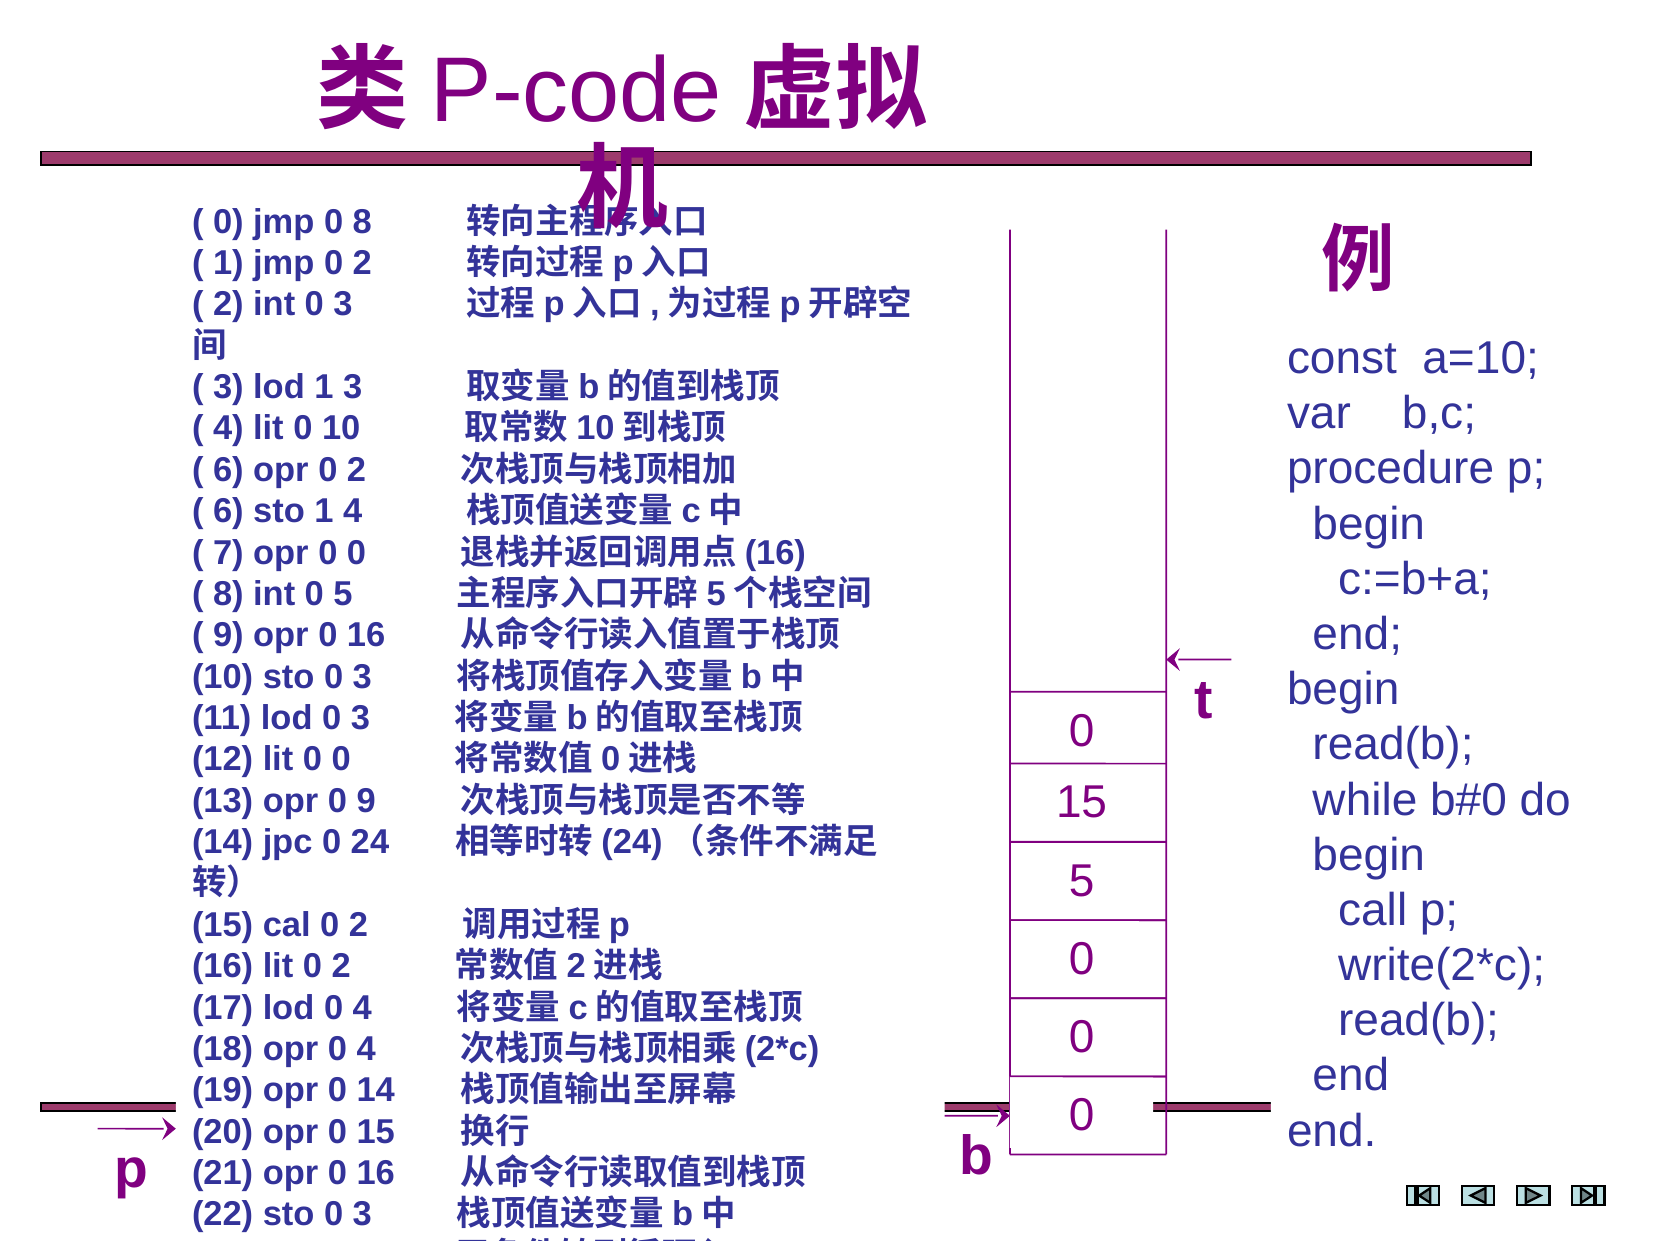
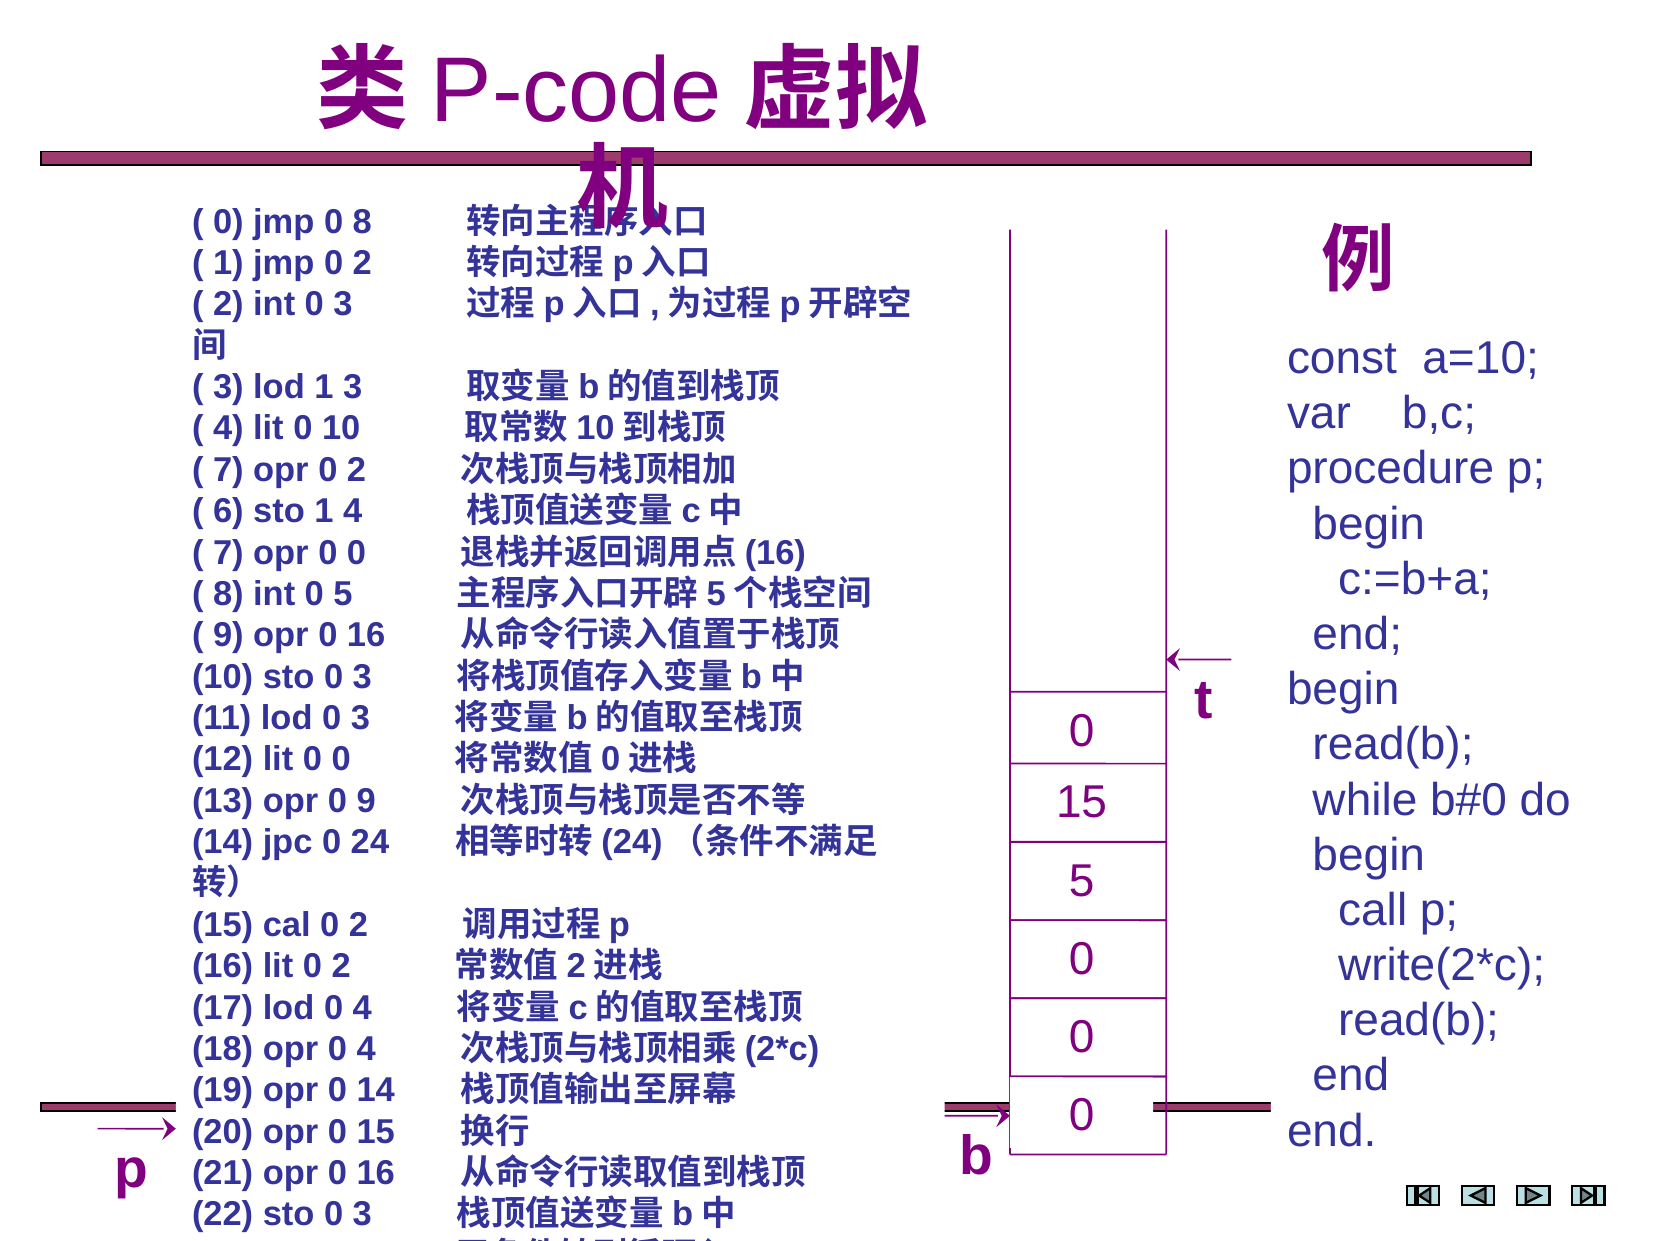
6: 6 -> 7 (228, 470)
